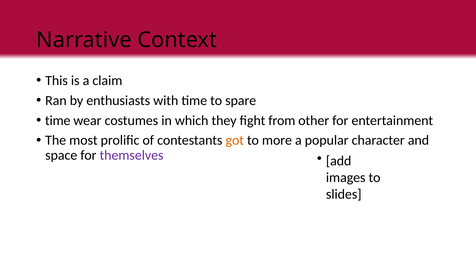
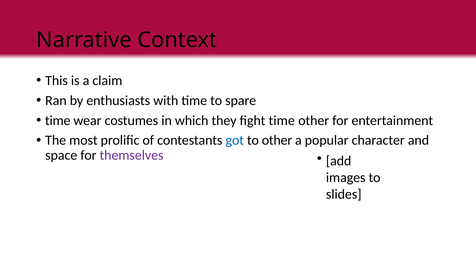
fight from: from -> time (282, 120)
got colour: orange -> blue (235, 140)
to more: more -> other (277, 140)
